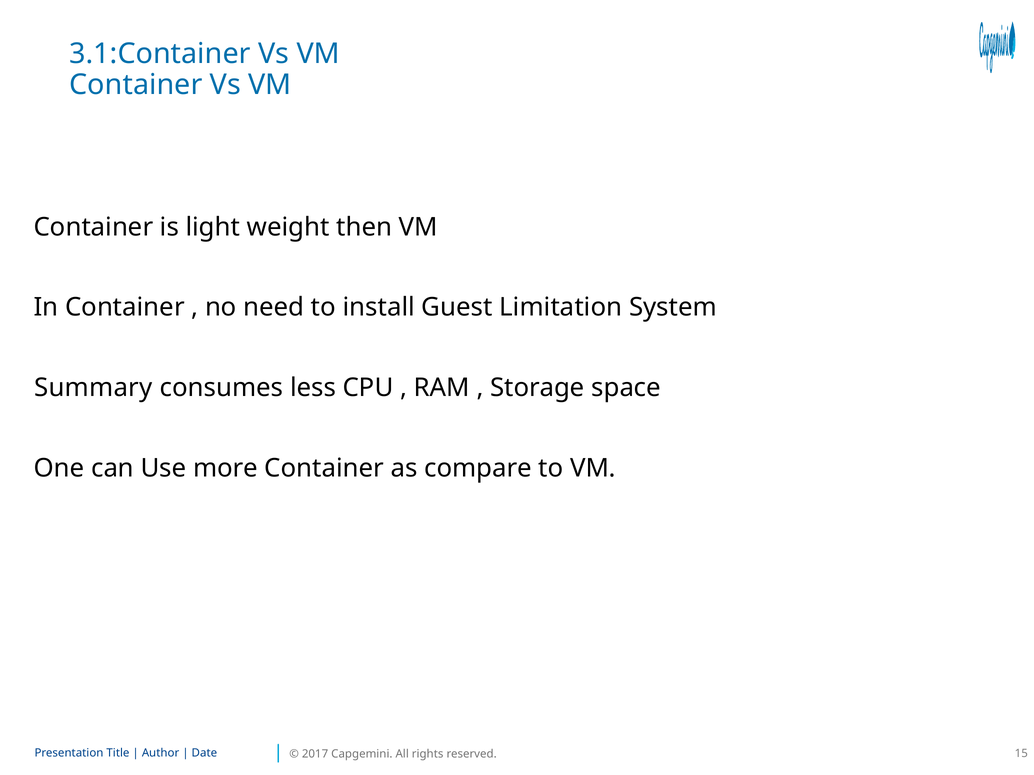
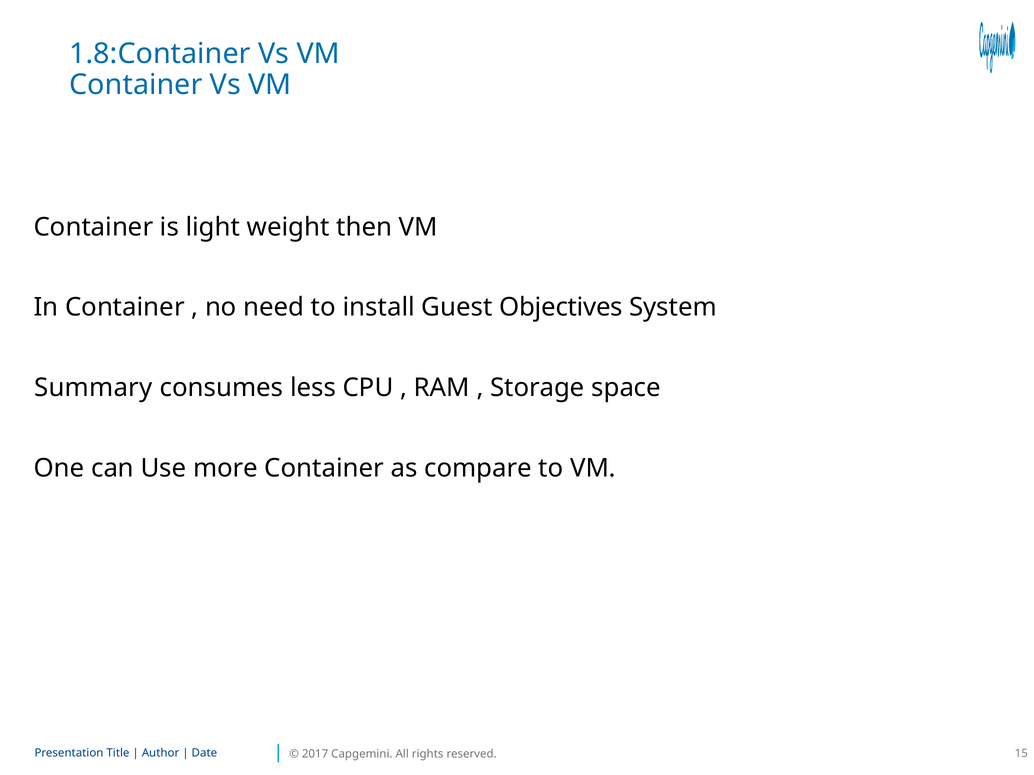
3.1:Container: 3.1:Container -> 1.8:Container (160, 54)
Limitation: Limitation -> Objectives (561, 308)
